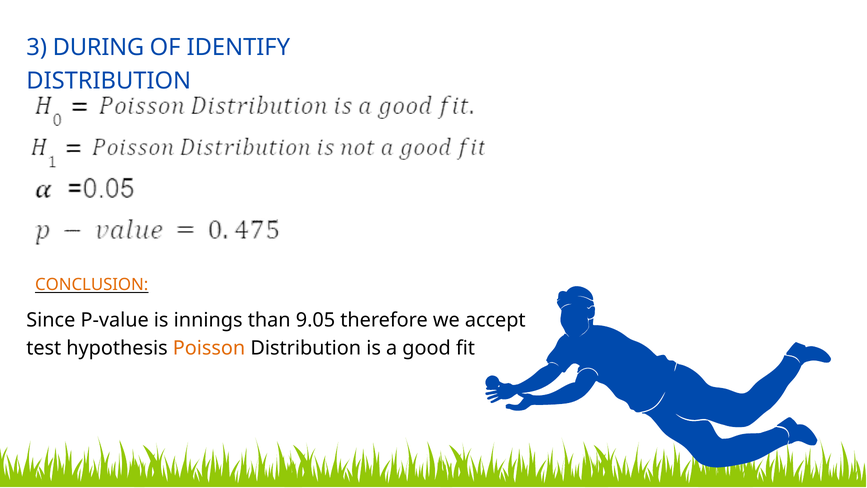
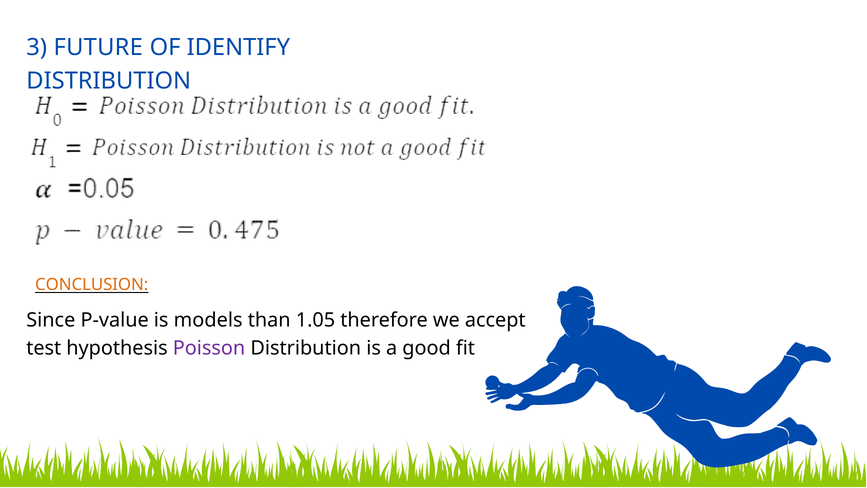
DURING: DURING -> FUTURE (98, 48)
innings: innings -> models (208, 320)
9.05: 9.05 -> 1.05 (315, 320)
Poisson colour: orange -> purple (209, 348)
